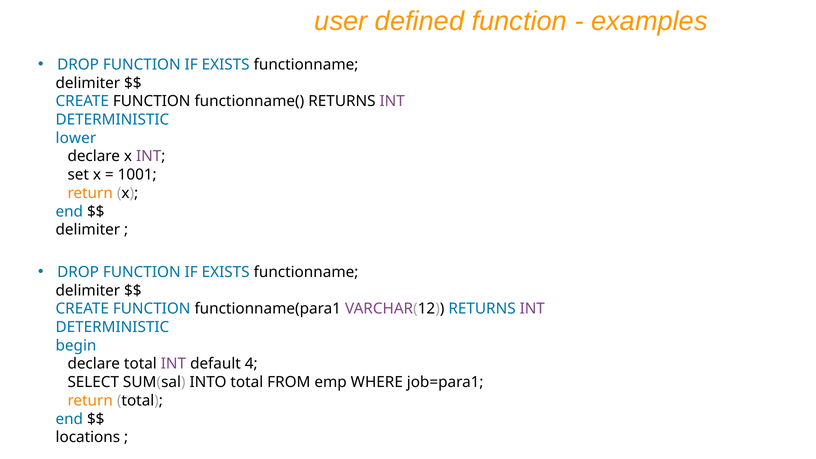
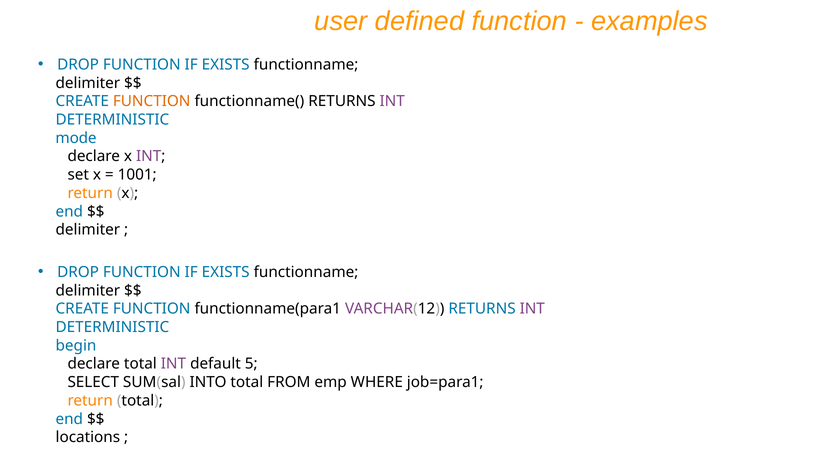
FUNCTION colour: black -> orange (152, 101)
lower: lower -> mode (76, 138)
4: 4 -> 5 (251, 364)
